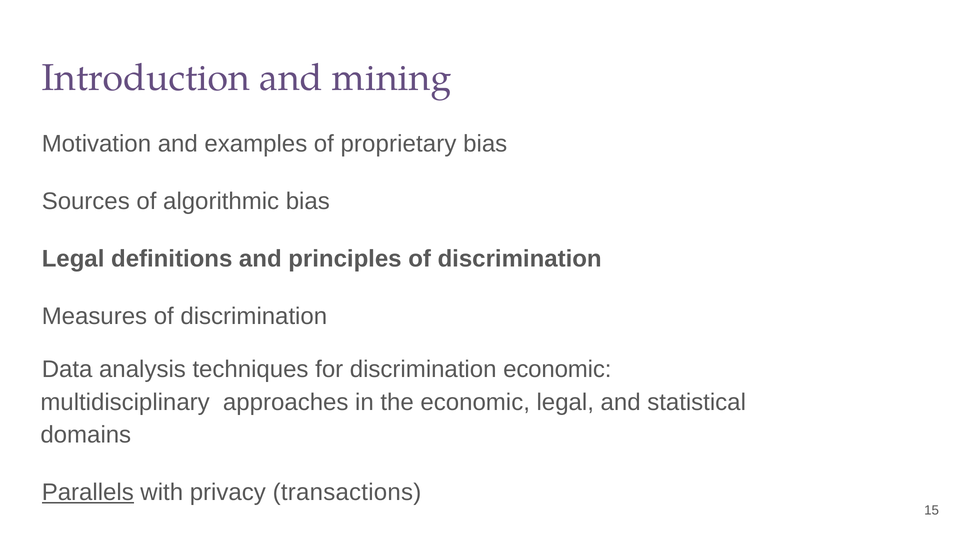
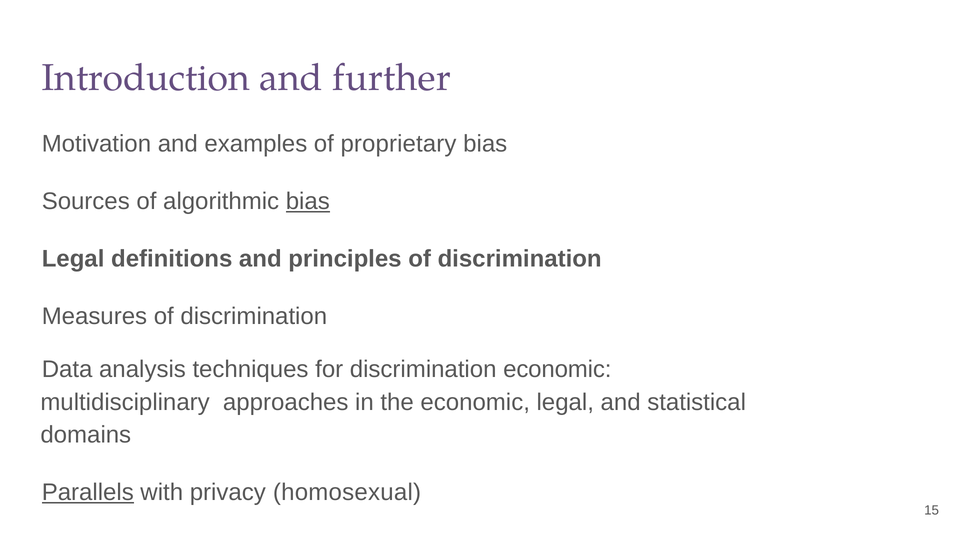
mining: mining -> further (392, 78)
bias underline: none -> present (308, 202)
transactions: transactions -> homosexual (347, 493)
